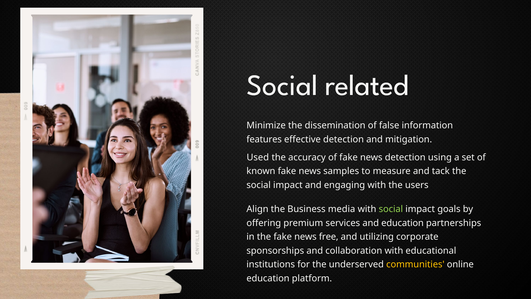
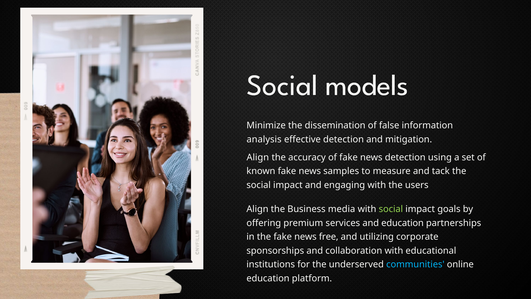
related: related -> models (367, 85)
features: features -> analysis (264, 139)
Used: Used -> Align (258, 157)
communities colour: yellow -> light blue (415, 264)
